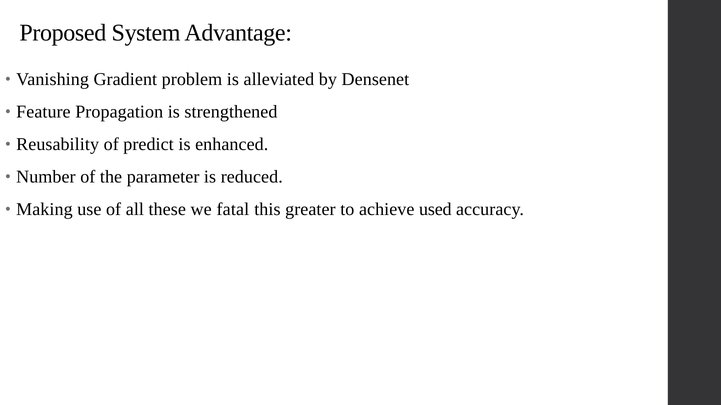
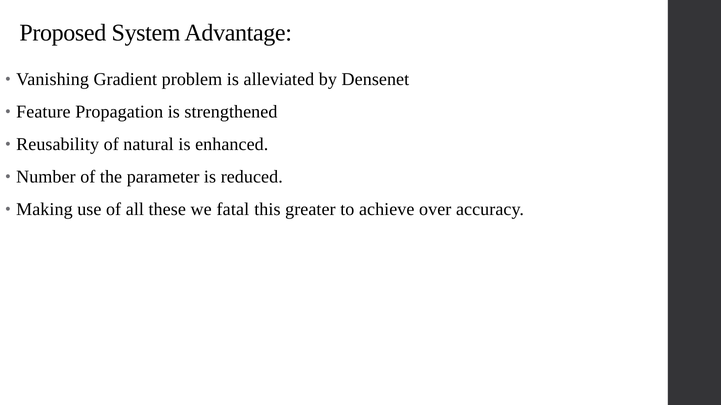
predict: predict -> natural (149, 145)
used: used -> over (435, 210)
